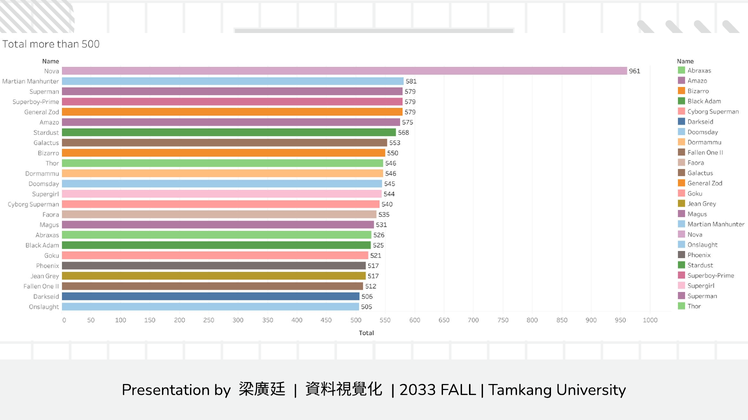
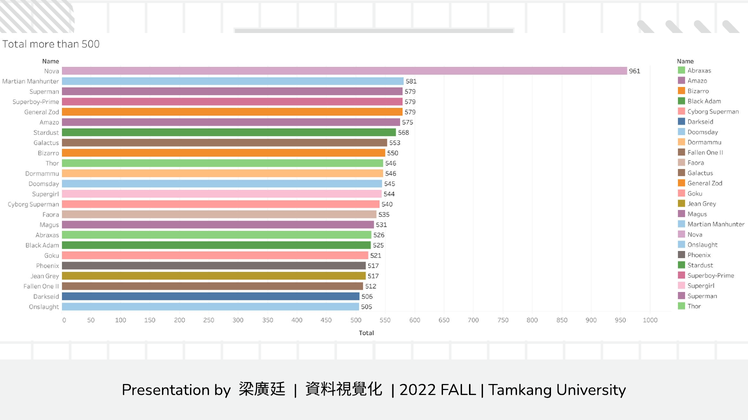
2033: 2033 -> 2022 (418, 391)
